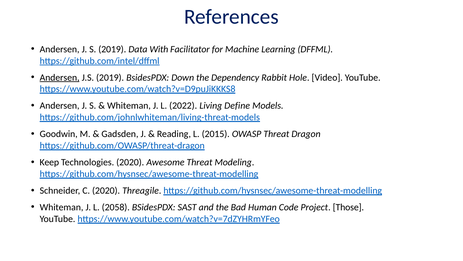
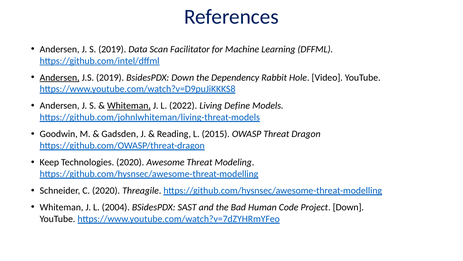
With: With -> Scan (159, 49)
Whiteman underline: none -> present (129, 106)
2058: 2058 -> 2004 (116, 207)
Project Those: Those -> Down (348, 207)
